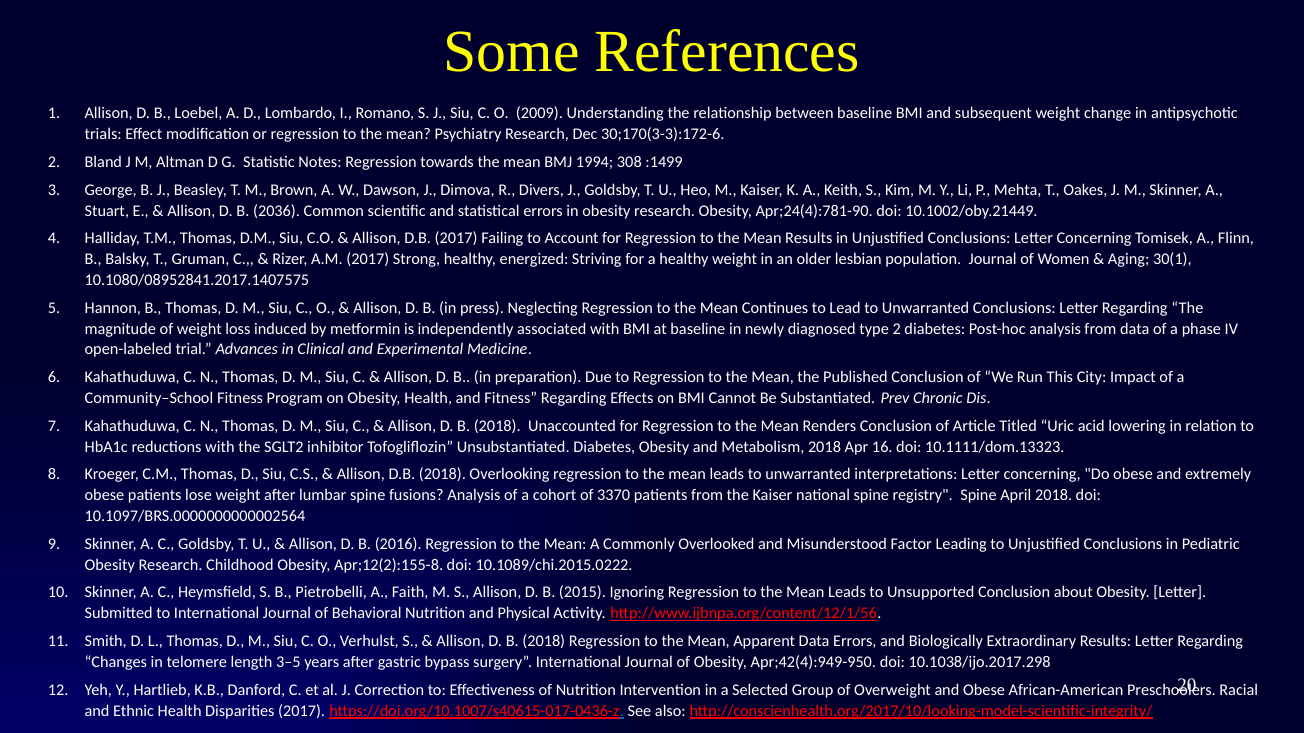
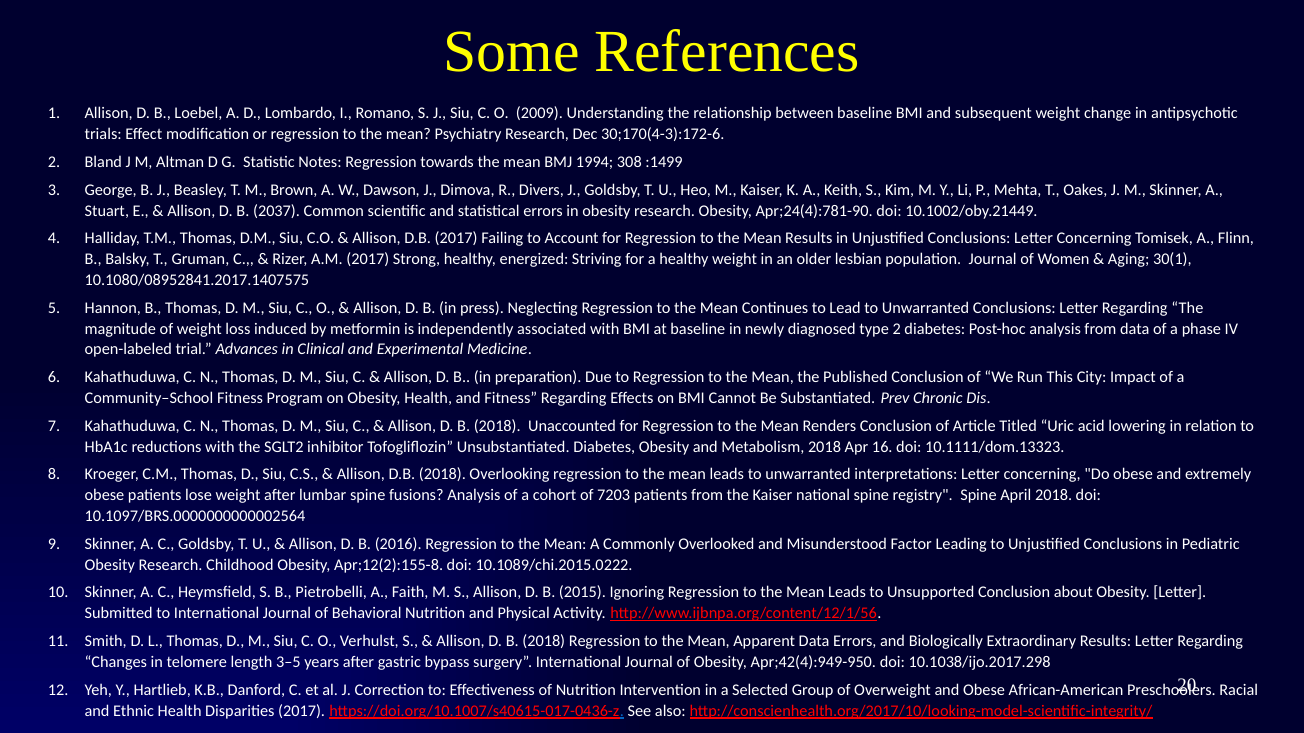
30;170(3-3):172-6: 30;170(3-3):172-6 -> 30;170(4-3):172-6 (663, 135)
2036: 2036 -> 2037 (277, 211)
3370: 3370 -> 7203 (614, 496)
